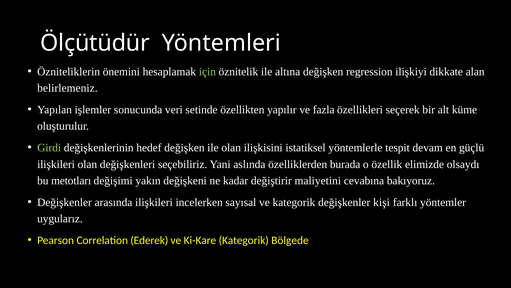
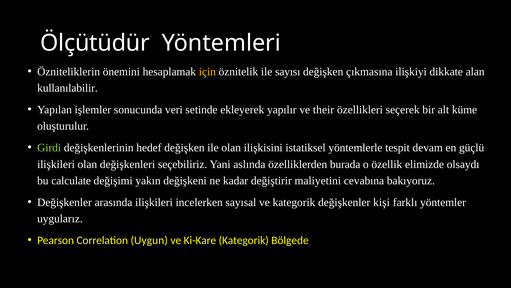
için colour: light green -> yellow (207, 72)
altına: altına -> sayısı (288, 72)
regression: regression -> çıkmasına (369, 72)
belirlemeniz: belirlemeniz -> kullanılabilir (68, 88)
özellikten: özellikten -> ekleyerek (242, 110)
fazla: fazla -> their (324, 110)
metotları: metotları -> calculate (71, 180)
Ederek: Ederek -> Uygun (149, 240)
